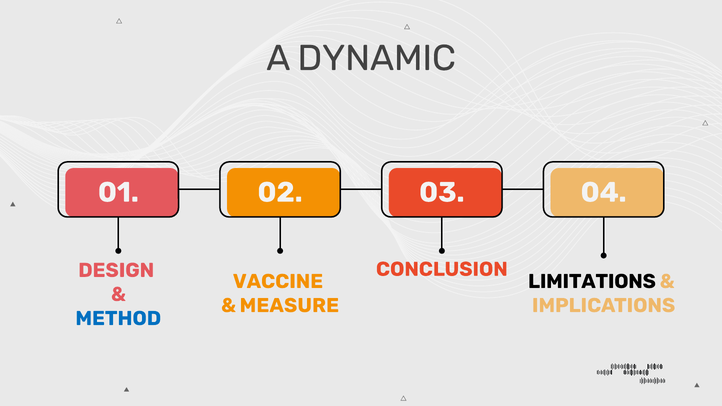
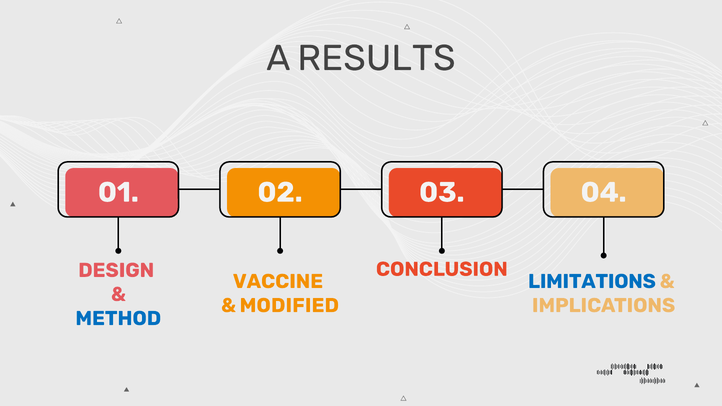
DYNAMIC: DYNAMIC -> RESULTS (376, 58)
LIMITATIONS colour: black -> blue (592, 281)
MEASURE: MEASURE -> MODIFIED (289, 306)
